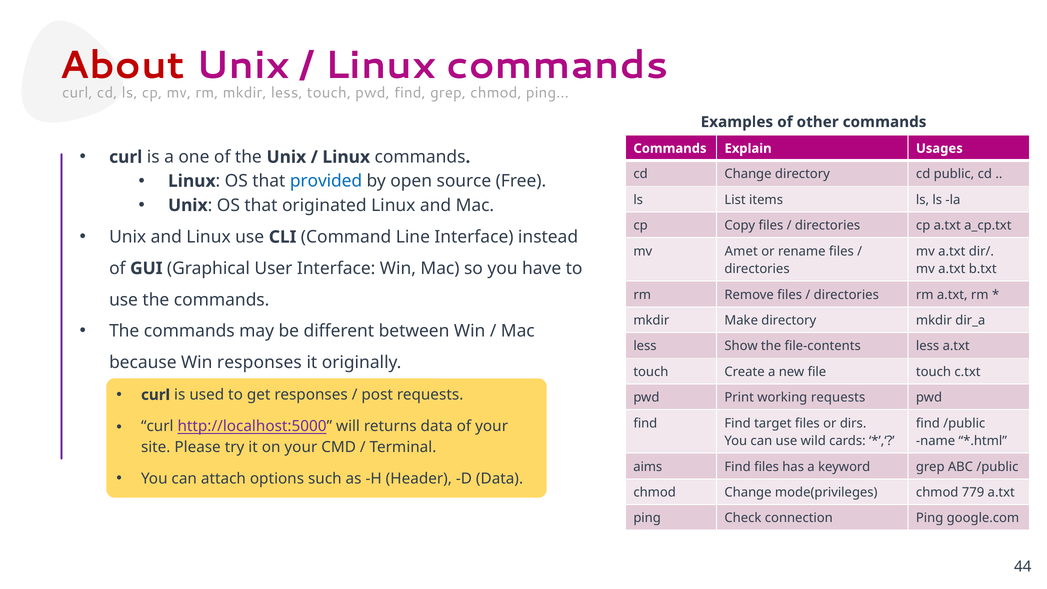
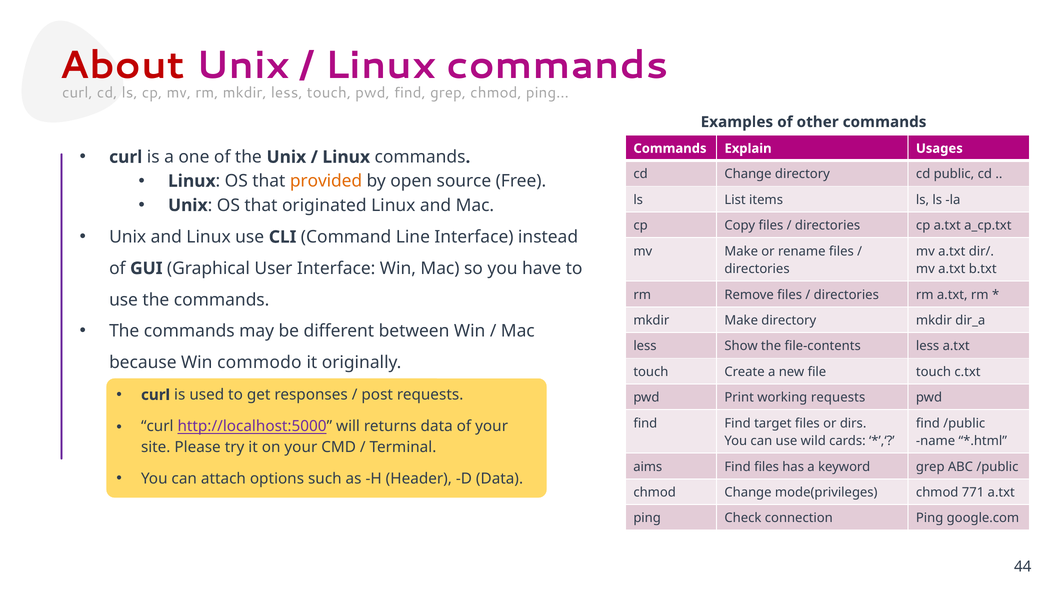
provided colour: blue -> orange (326, 181)
mv Amet: Amet -> Make (741, 251)
Win responses: responses -> commodo (259, 362)
779: 779 -> 771 (973, 492)
